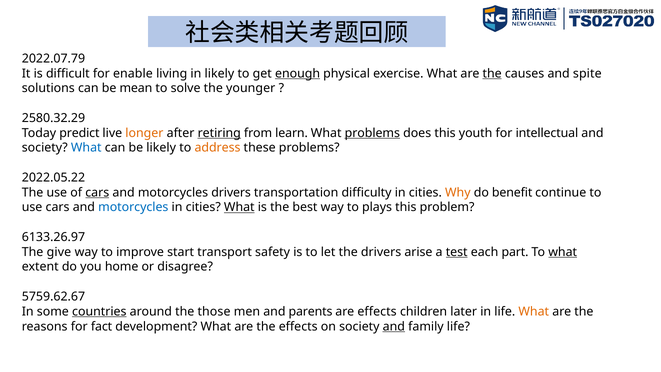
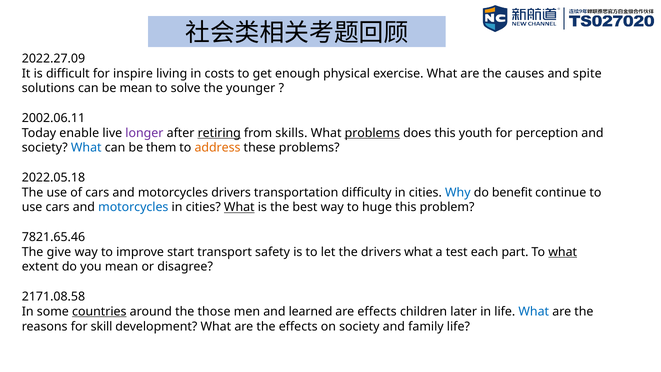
2022.07.79: 2022.07.79 -> 2022.27.09 (53, 59)
enable: enable -> inspire (133, 73)
in likely: likely -> costs (219, 73)
enough underline: present -> none (298, 73)
the underline: present -> none (492, 73)
2580.32.29: 2580.32.29 -> 2002.06.11 (53, 118)
predict: predict -> enable (79, 133)
longer colour: orange -> purple (144, 133)
learn: learn -> skills (291, 133)
intellectual: intellectual -> perception (547, 133)
be likely: likely -> them (161, 148)
2022.05.22: 2022.05.22 -> 2022.05.18 (53, 178)
cars underline: present -> none (97, 192)
Why colour: orange -> blue (458, 192)
plays: plays -> huge (377, 207)
6133.26.97: 6133.26.97 -> 7821.65.46 (53, 237)
drivers arise: arise -> what (418, 252)
test underline: present -> none (457, 252)
you home: home -> mean (122, 267)
5759.62.67: 5759.62.67 -> 2171.08.58 (53, 296)
parents: parents -> learned (311, 311)
What colour: orange -> blue (534, 311)
fact: fact -> skill (102, 326)
and underline: present -> none (394, 326)
